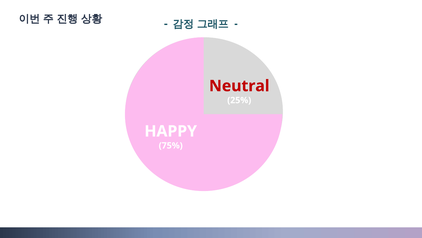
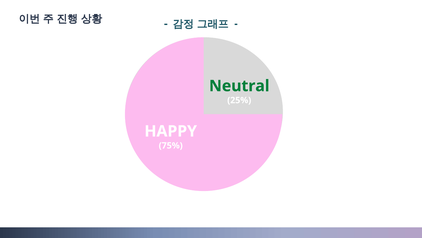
Neutral colour: red -> green (239, 86)
